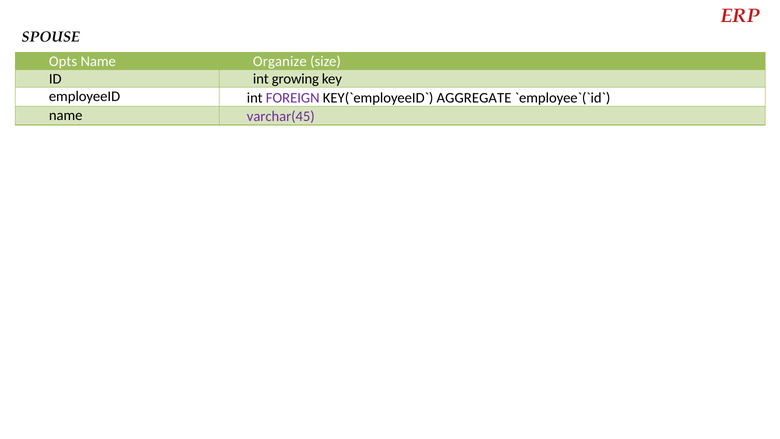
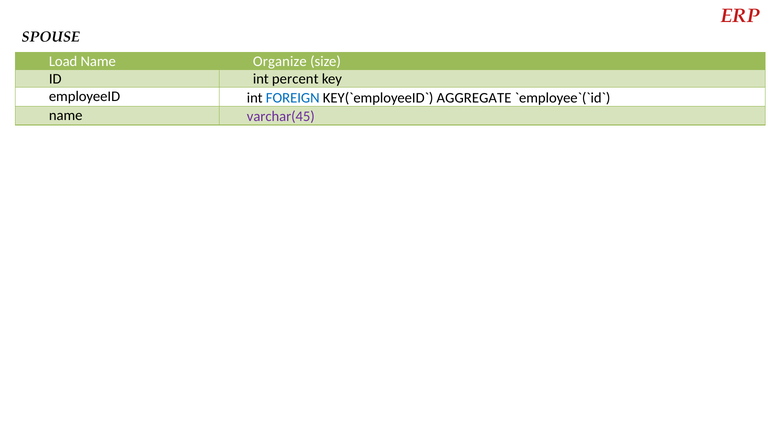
Opts: Opts -> Load (63, 61)
growing: growing -> percent (295, 79)
FOREIGN colour: purple -> blue (293, 98)
